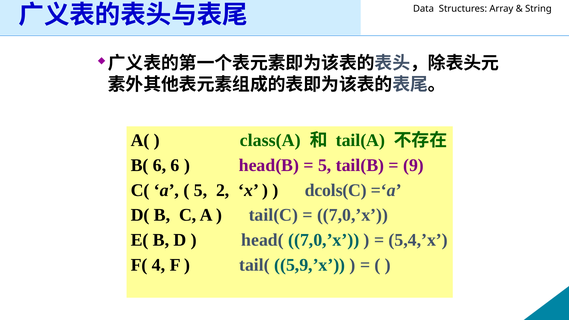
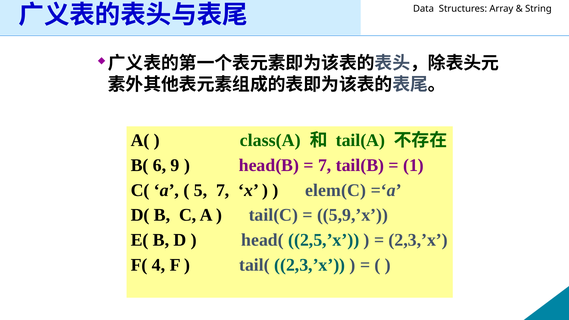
6 6: 6 -> 9 (175, 165)
5: 5 -> 7 (325, 165)
9: 9 -> 1 (414, 165)
5 2: 2 -> 7 (223, 190)
dcols(C: dcols(C -> elem(C (336, 190)
7,0,’x: 7,0,’x -> 5,9,’x (353, 215)
head( 7,0,’x: 7,0,’x -> 2,5,’x (324, 240)
5,4,’x: 5,4,’x -> 2,3,’x (418, 240)
tail( 5,9,’x: 5,9,’x -> 2,3,’x (310, 265)
